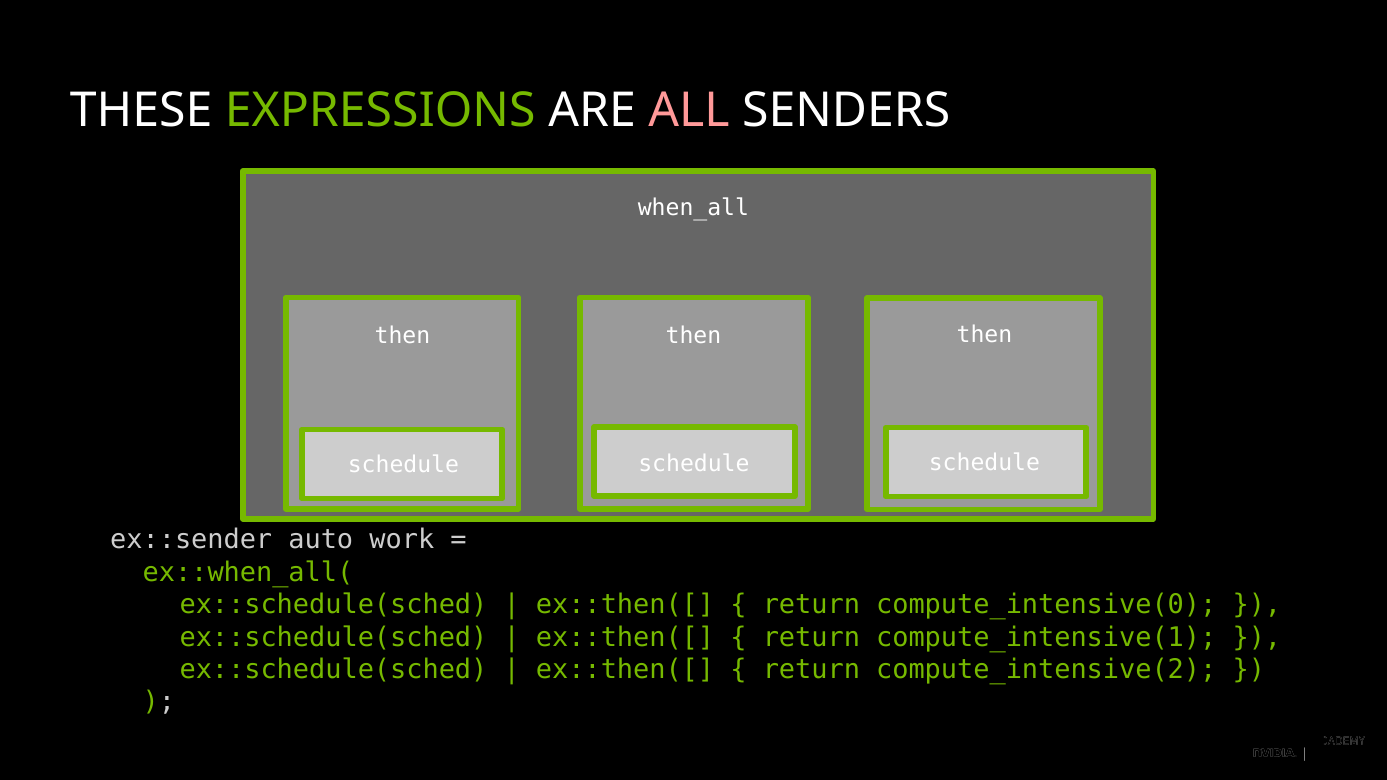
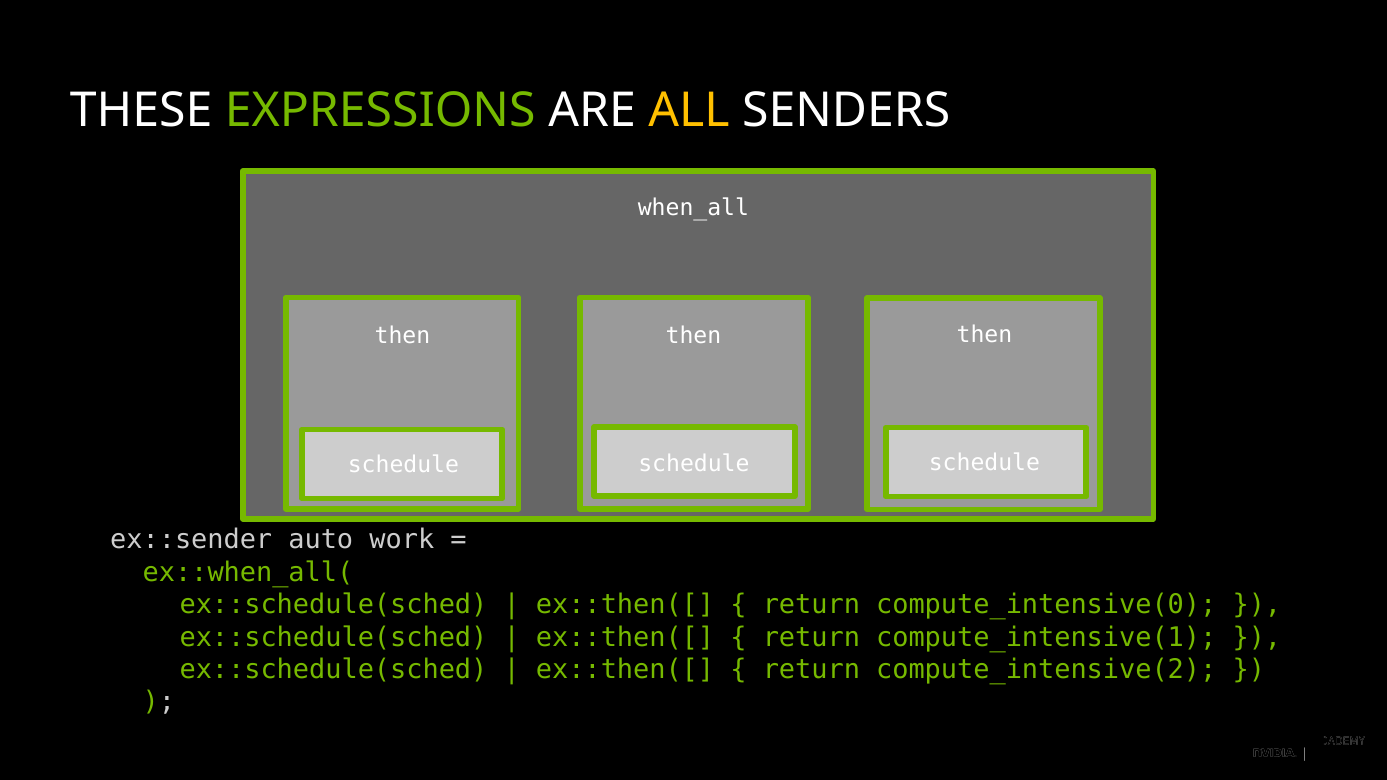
ALL colour: pink -> yellow (689, 111)
